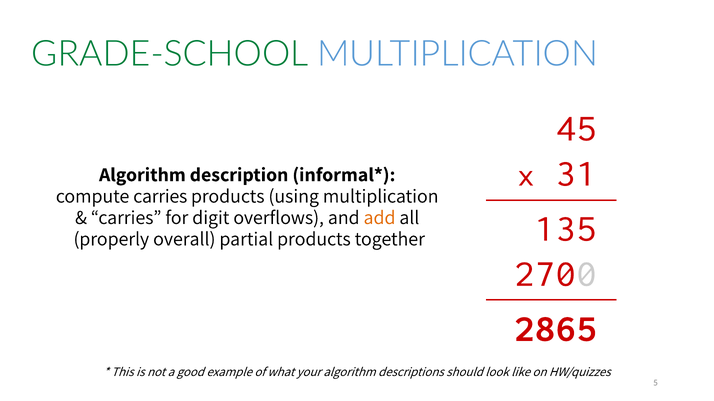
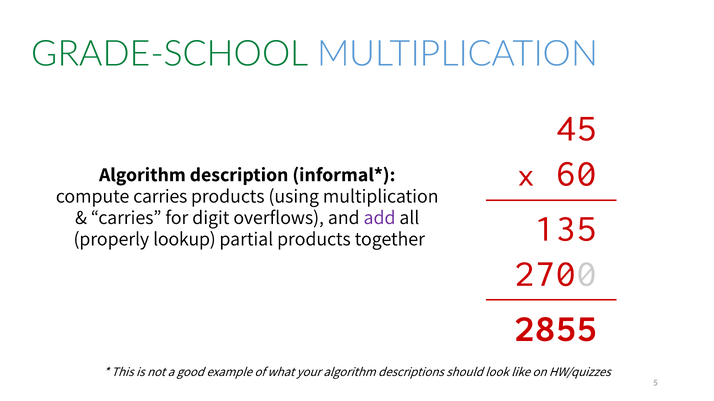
31: 31 -> 60 (576, 173)
add colour: orange -> purple (380, 218)
overall: overall -> lookup (184, 239)
2865: 2865 -> 2855 (555, 329)
